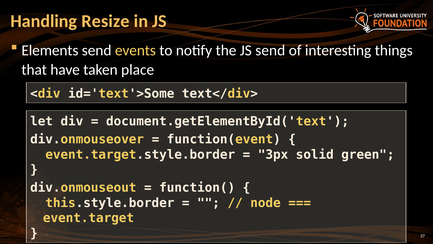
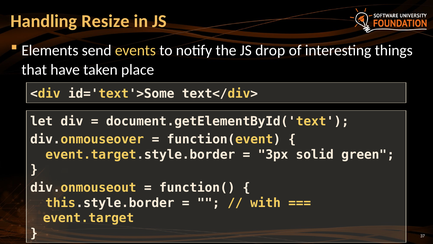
JS send: send -> drop (270, 50)
node: node -> with (265, 203)
